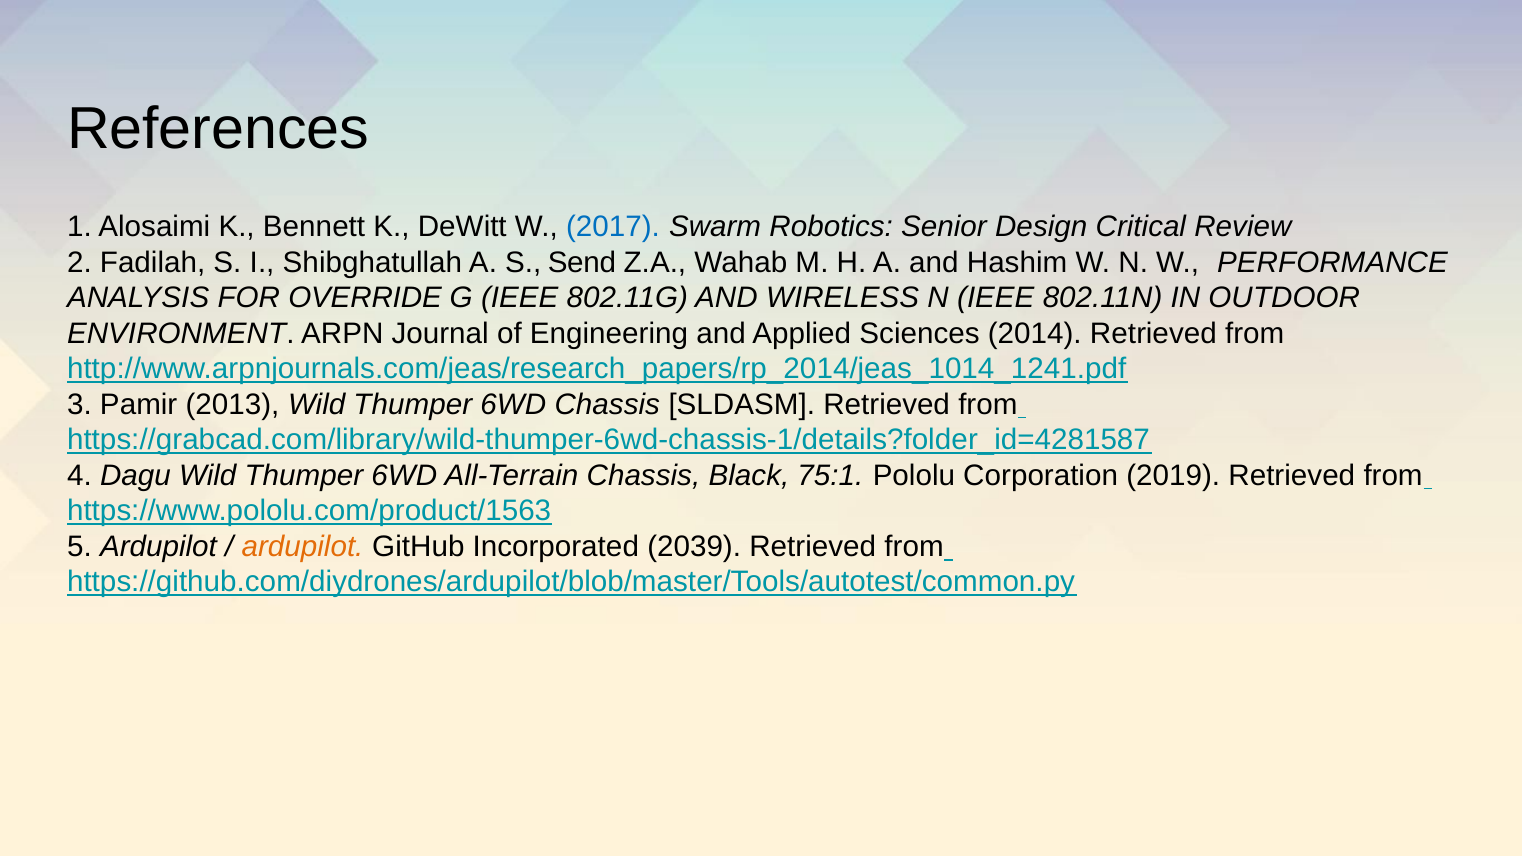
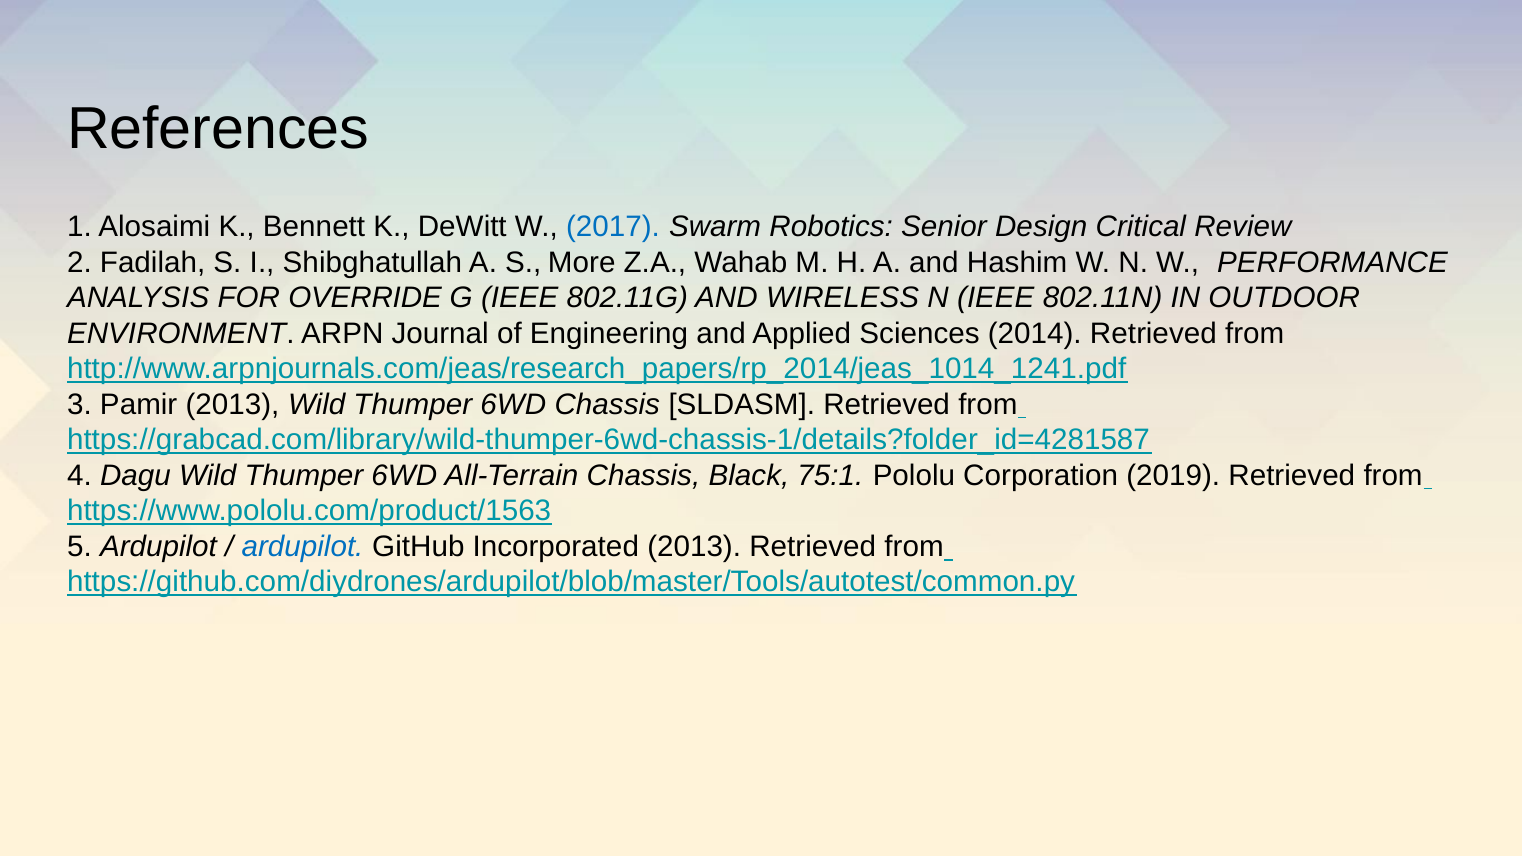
Send: Send -> More (582, 262)
ardupilot colour: orange -> blue (302, 547)
Incorporated 2039: 2039 -> 2013 (694, 547)
